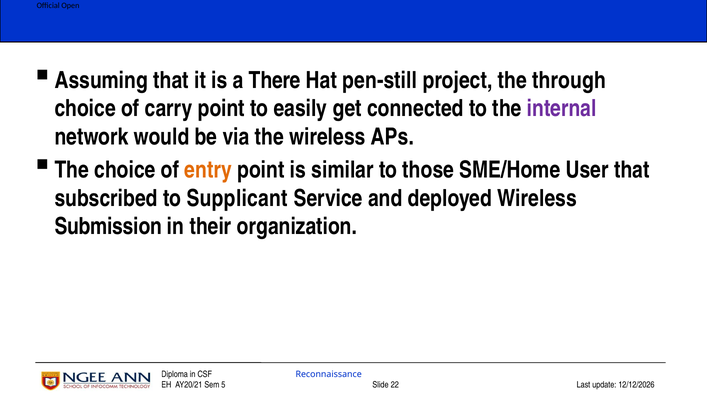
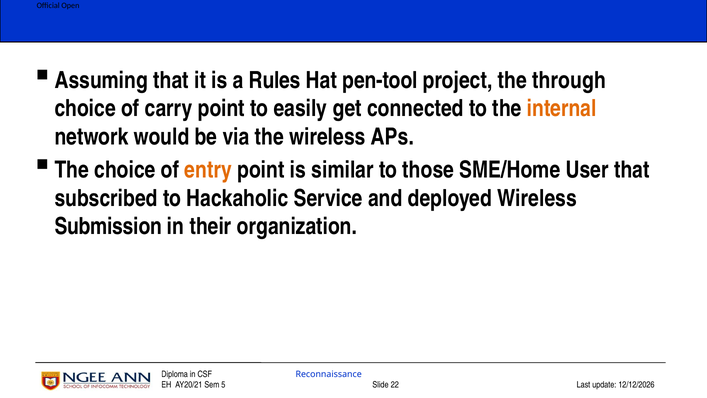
There: There -> Rules (275, 80)
pen-still: pen-still -> pen-tool (380, 80)
internal colour: purple -> orange (562, 109)
Supplicant: Supplicant -> Hackaholic (237, 198)
